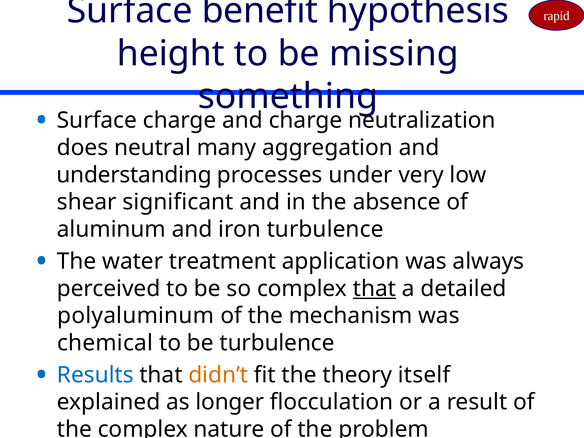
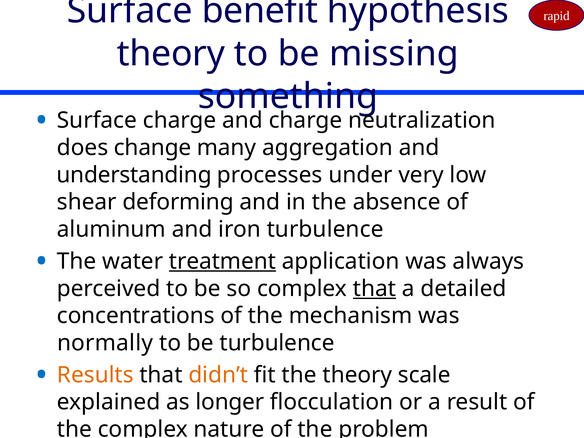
height: height -> theory (171, 54)
neutral: neutral -> change (153, 148)
significant: significant -> deforming (178, 202)
treatment underline: none -> present (222, 261)
polyaluminum: polyaluminum -> concentrations (136, 316)
chemical: chemical -> normally (105, 343)
Results colour: blue -> orange (95, 375)
itself: itself -> scale (424, 375)
